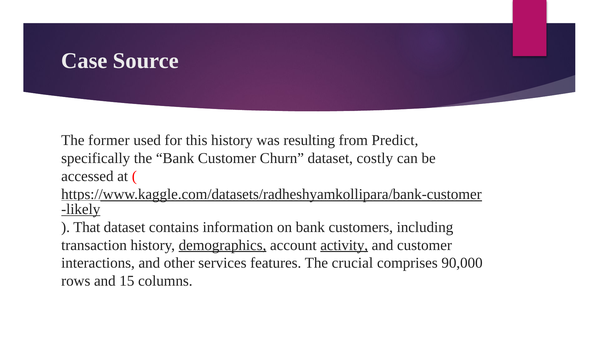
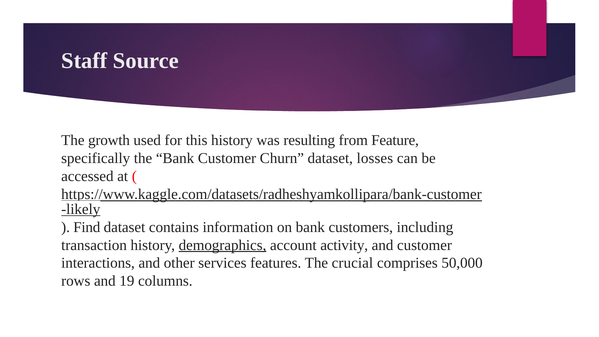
Case: Case -> Staff (84, 61)
former: former -> growth (109, 140)
Predict: Predict -> Feature (395, 140)
costly: costly -> losses (375, 158)
That: That -> Find (87, 227)
activity underline: present -> none (344, 245)
90,000: 90,000 -> 50,000 (462, 263)
15: 15 -> 19 (127, 281)
